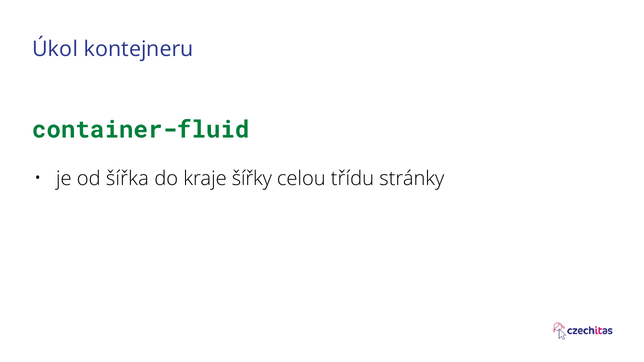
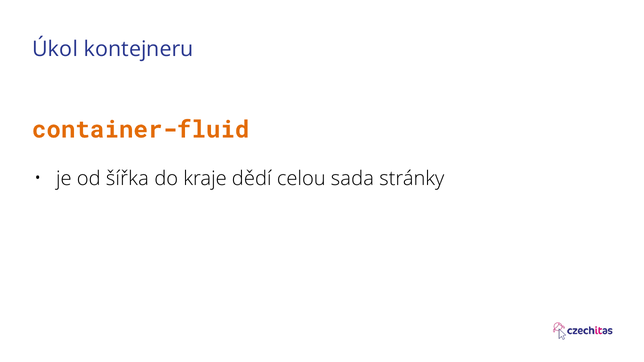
container-fluid colour: green -> orange (141, 130)
šířky: šířky -> dědí (252, 179)
třídu: třídu -> sada (352, 179)
